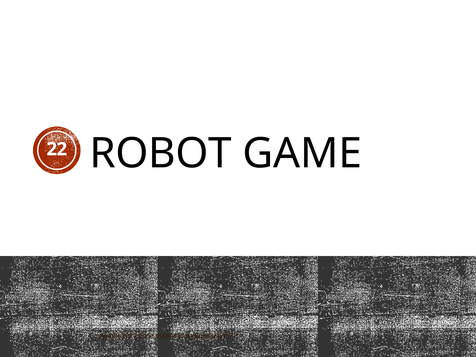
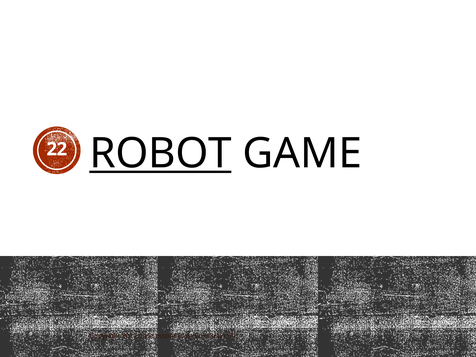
ROBOT underline: none -> present (161, 154)
